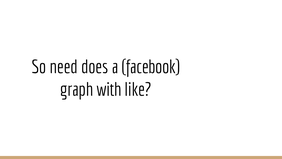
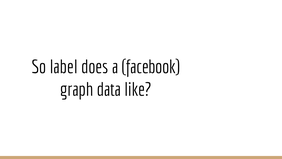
need: need -> label (64, 67)
with: with -> data (109, 90)
